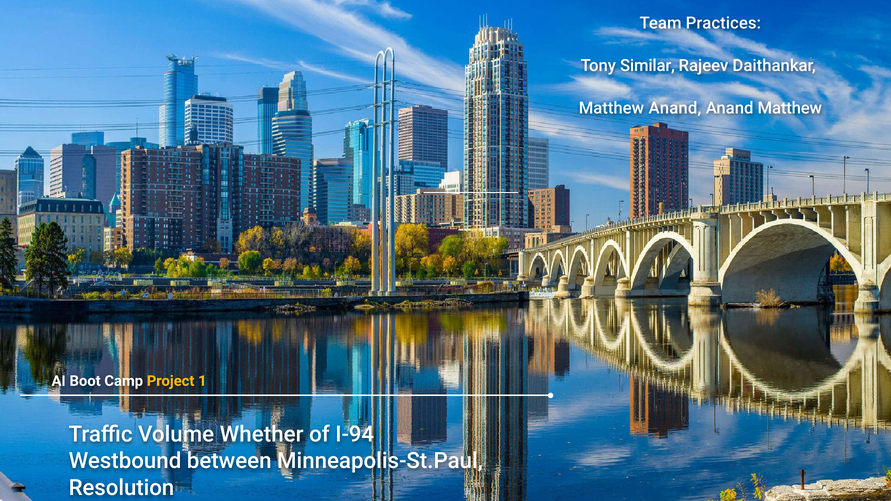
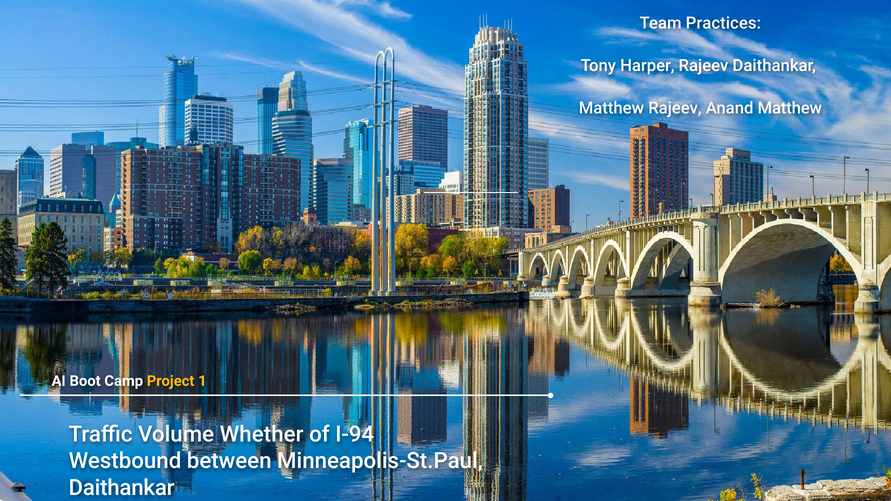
Similar: Similar -> Harper (647, 66)
Matthew Anand: Anand -> Rajeev (675, 108)
Resolution: Resolution -> Daithankar (122, 488)
